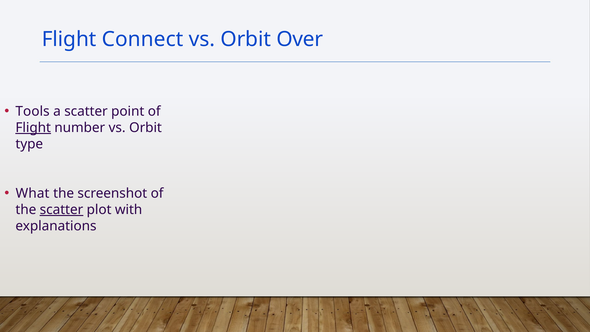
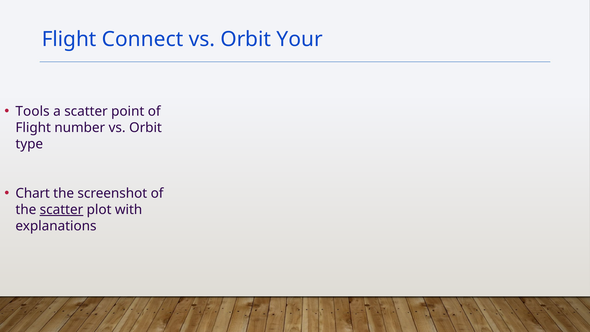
Over: Over -> Your (300, 39)
Flight underline: present -> none (33, 128)
What: What -> Chart (33, 193)
